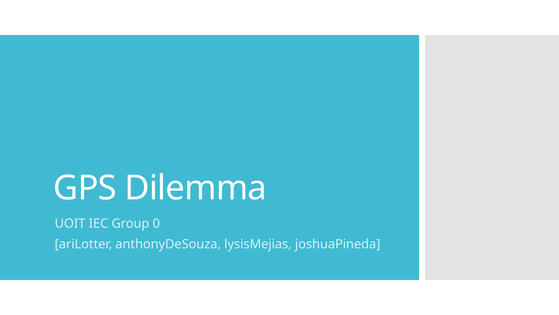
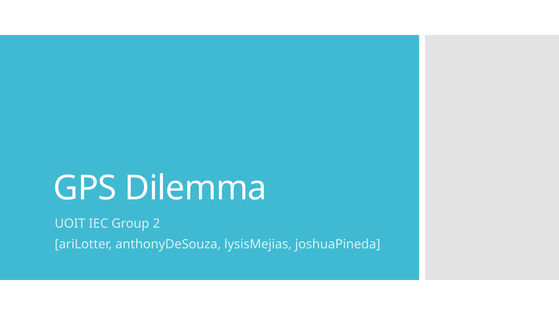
0: 0 -> 2 (156, 223)
